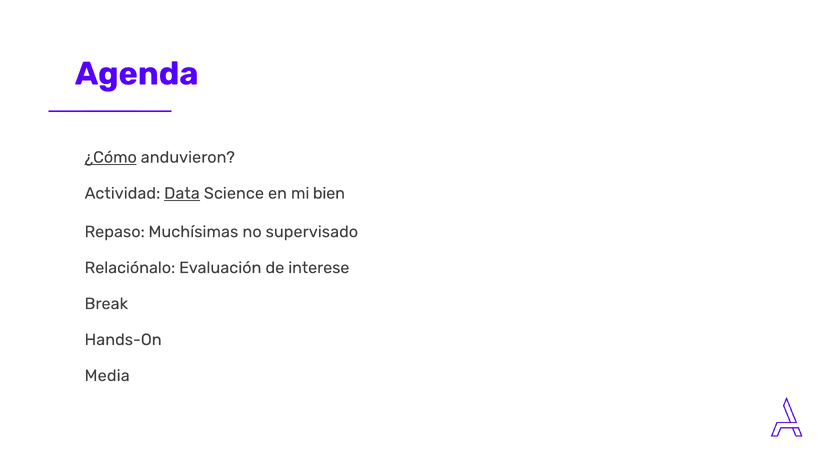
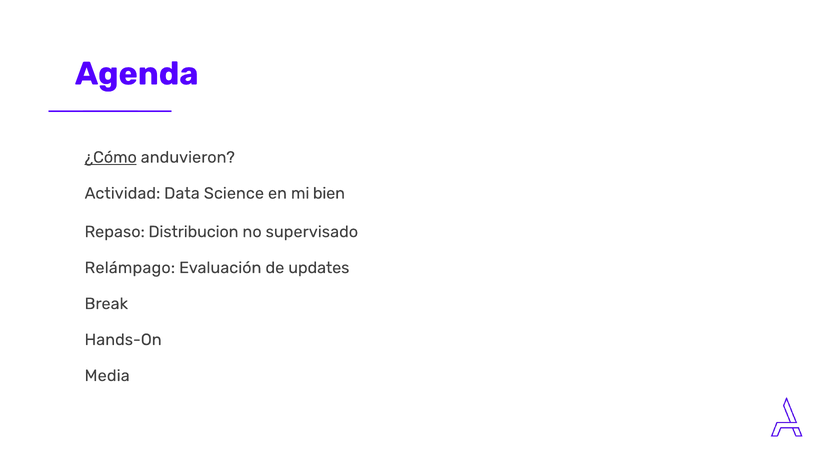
Data underline: present -> none (182, 193)
Muchísimas: Muchísimas -> Distribucion (193, 232)
Relaciónalo: Relaciónalo -> Relámpago (130, 268)
interese: interese -> updates (319, 268)
